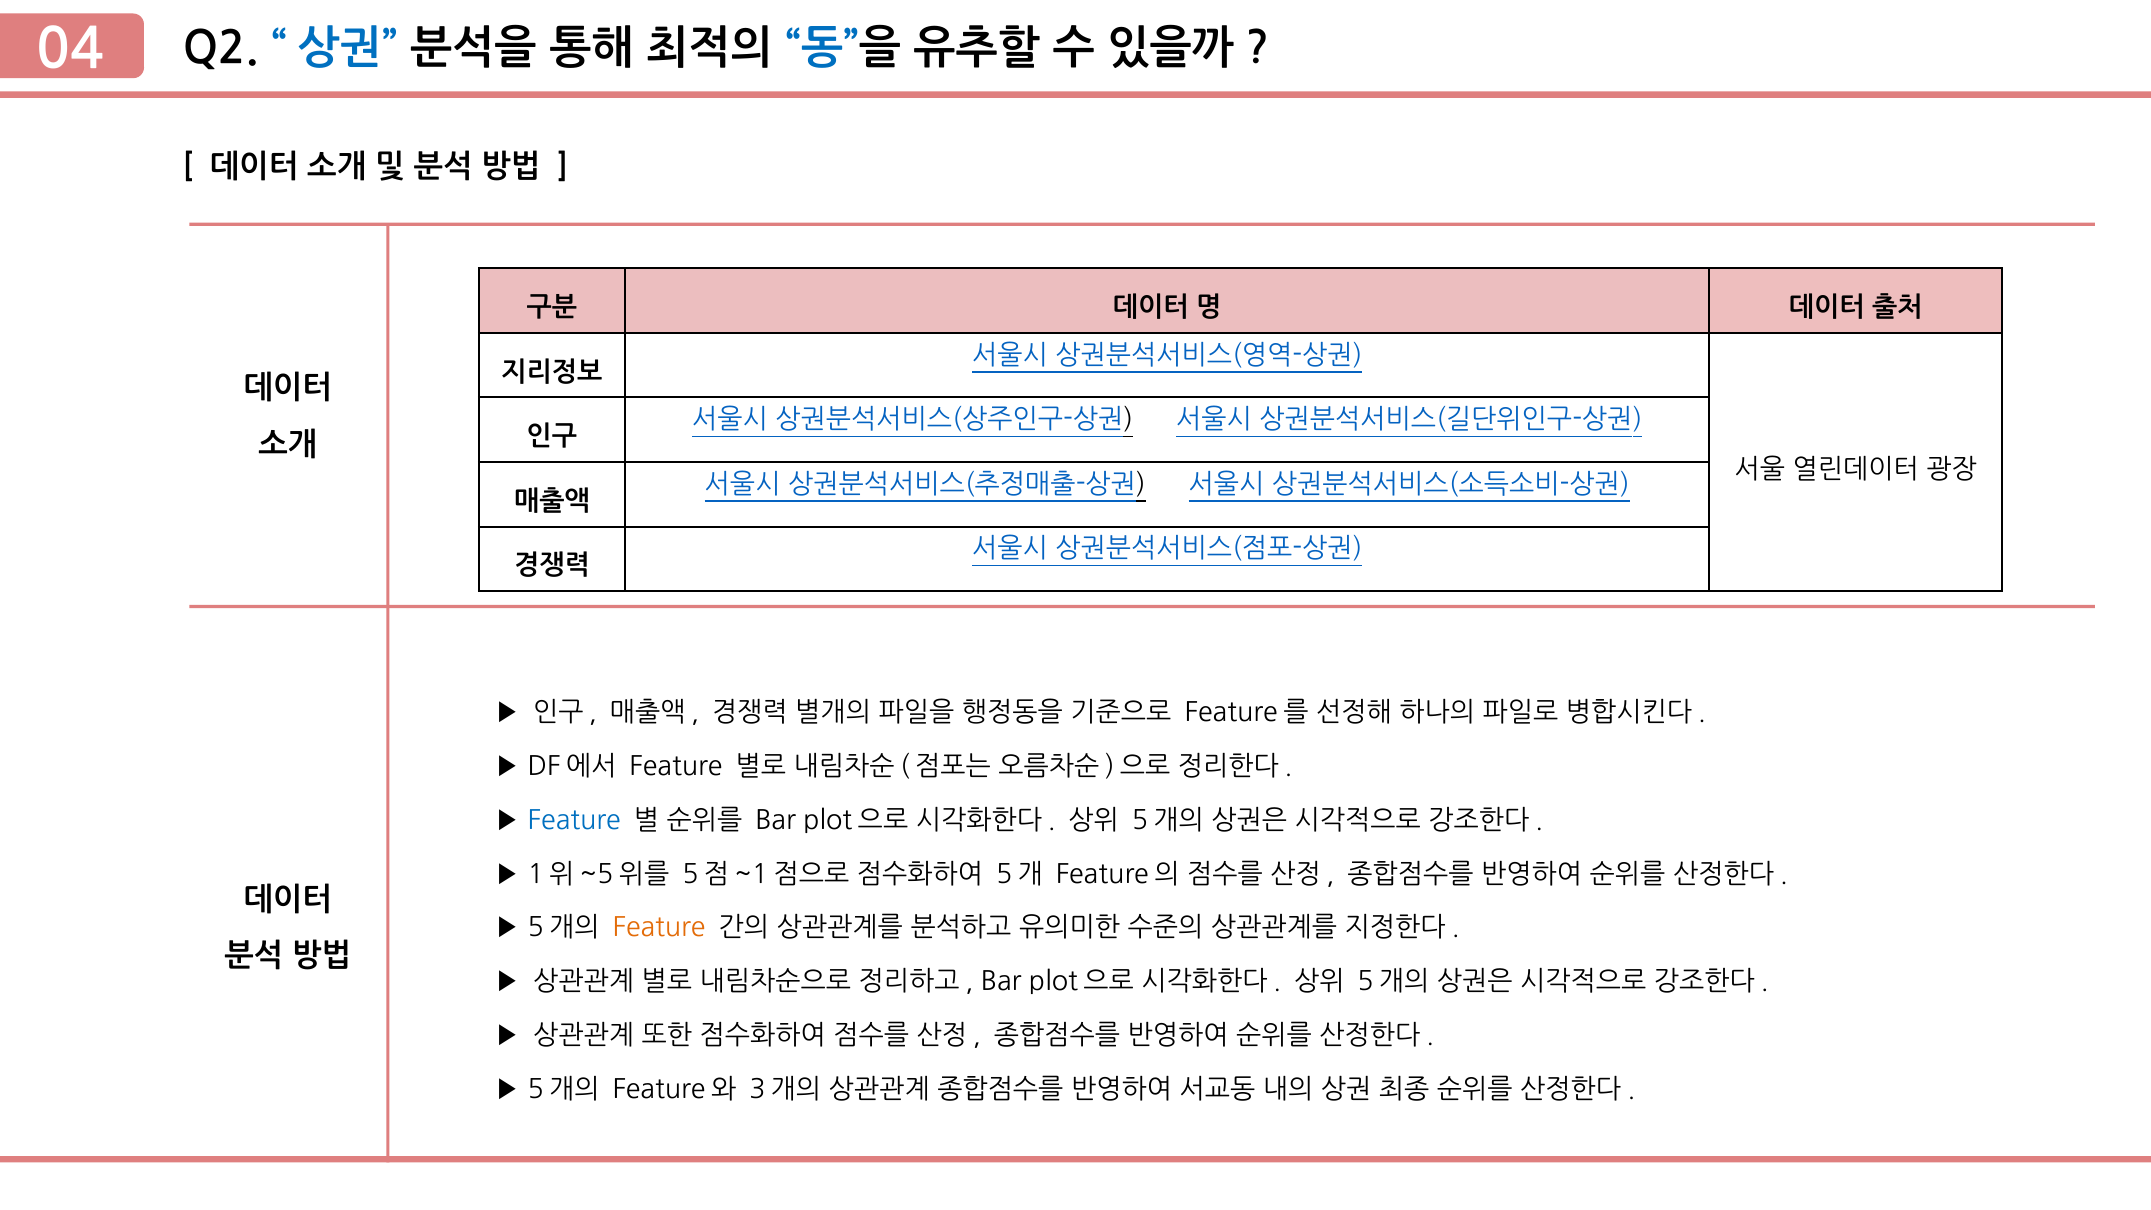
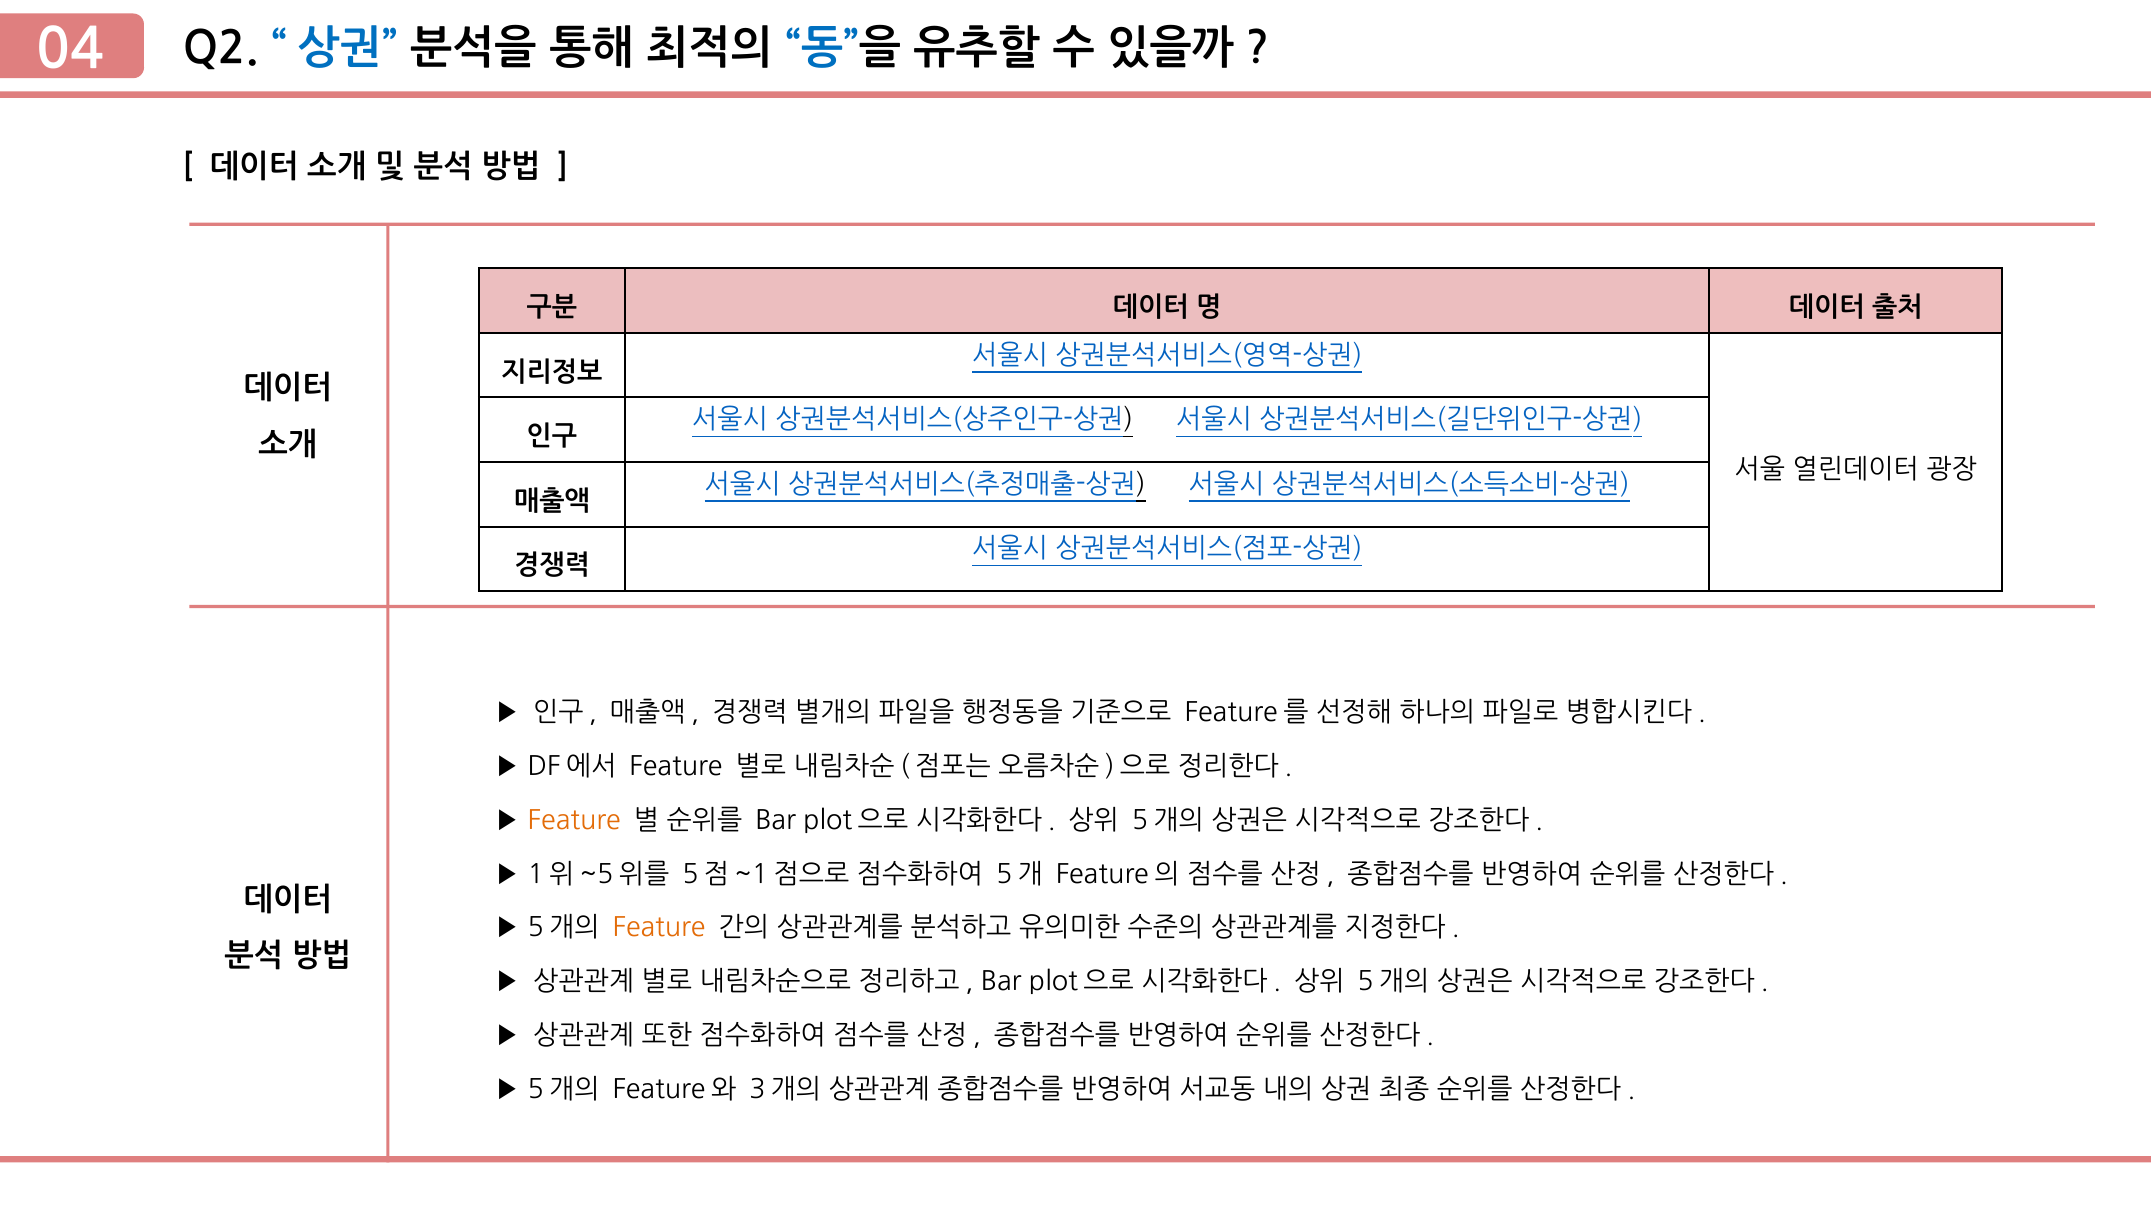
Feature colour: blue -> orange (574, 821)
